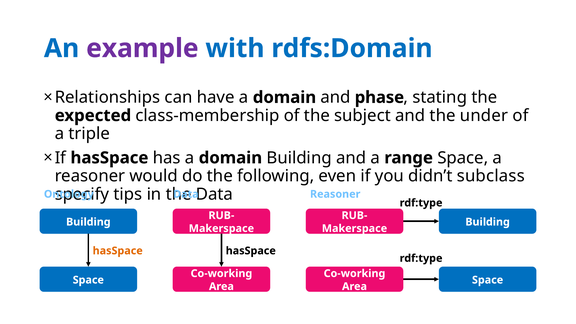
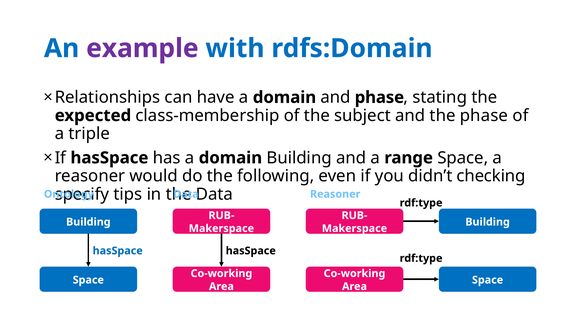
the under: under -> phase (484, 116)
subclass: subclass -> checking (491, 176)
hasSpace colour: orange -> blue (118, 251)
